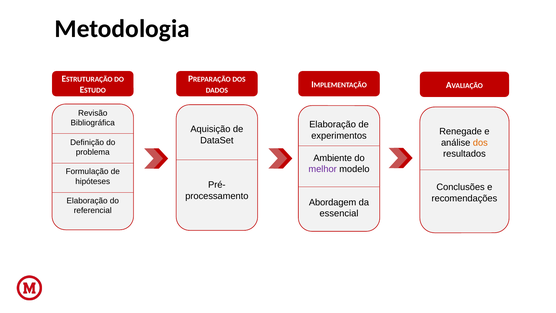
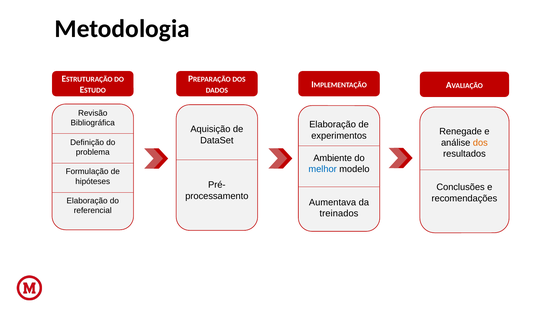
melhor colour: purple -> blue (323, 169)
Abordagem: Abordagem -> Aumentava (333, 202)
essencial: essencial -> treinados (339, 213)
